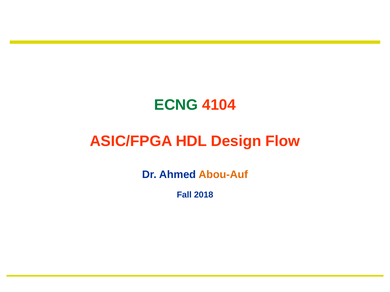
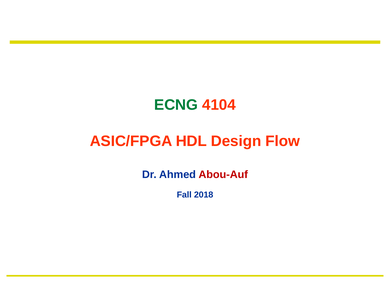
Abou-Auf colour: orange -> red (223, 175)
